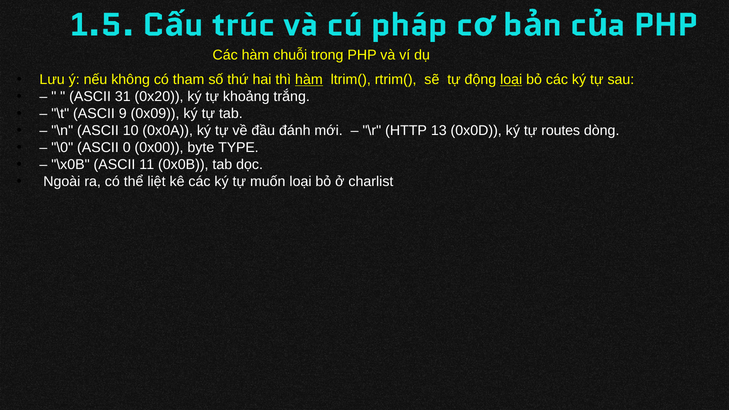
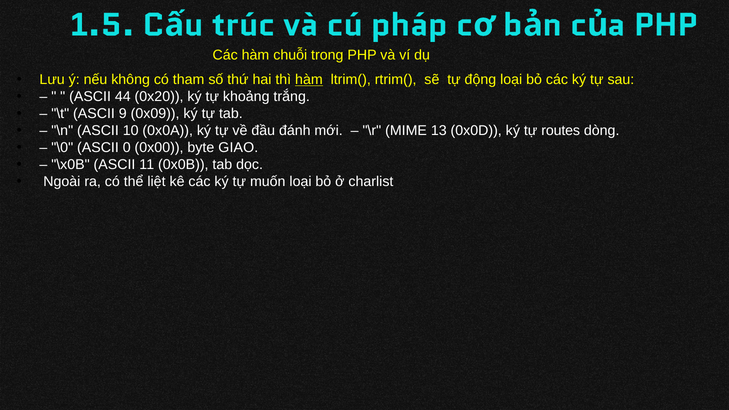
loại underline: present -> none (511, 80)
31: 31 -> 44 (123, 97)
HTTP: HTTP -> MIME (406, 131)
TYPE: TYPE -> GIAO (238, 148)
